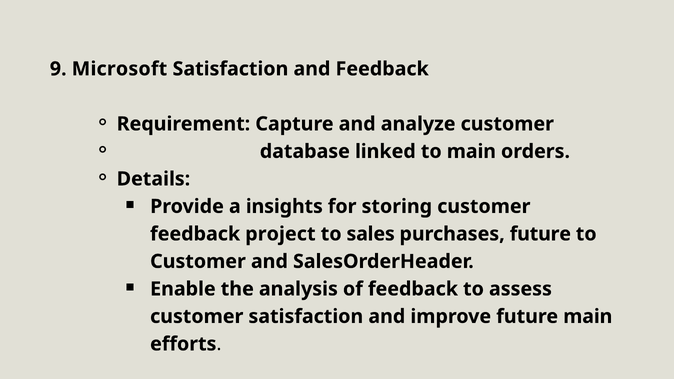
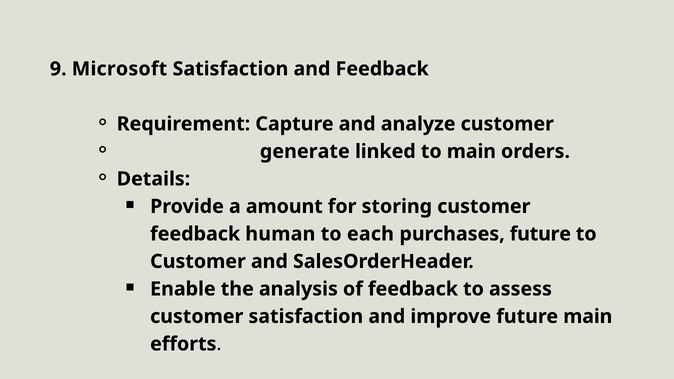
database: database -> generate (305, 151)
insights: insights -> amount (284, 206)
project: project -> human (280, 234)
sales: sales -> each (370, 234)
